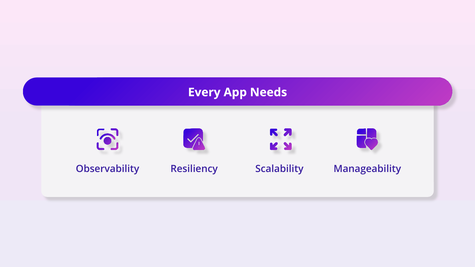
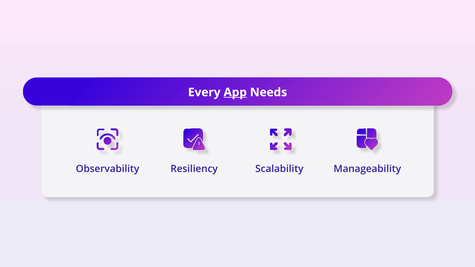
App underline: none -> present (235, 92)
